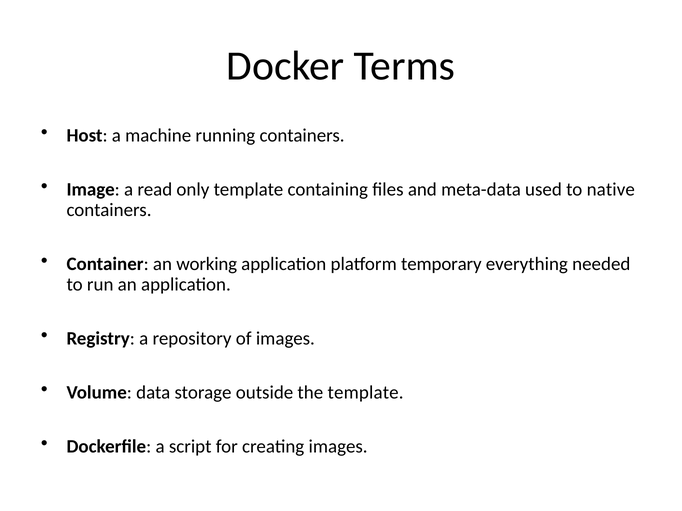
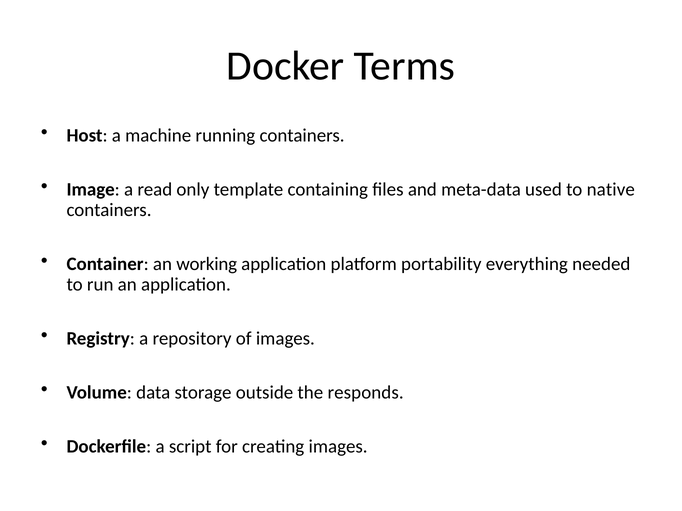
temporary: temporary -> portability (441, 264)
the template: template -> responds (366, 393)
